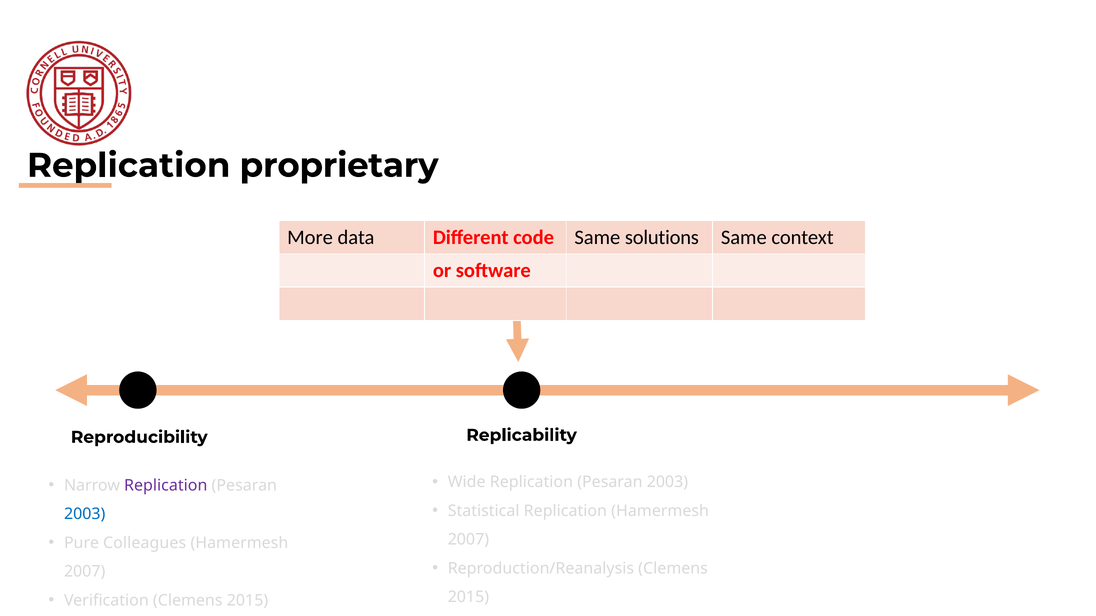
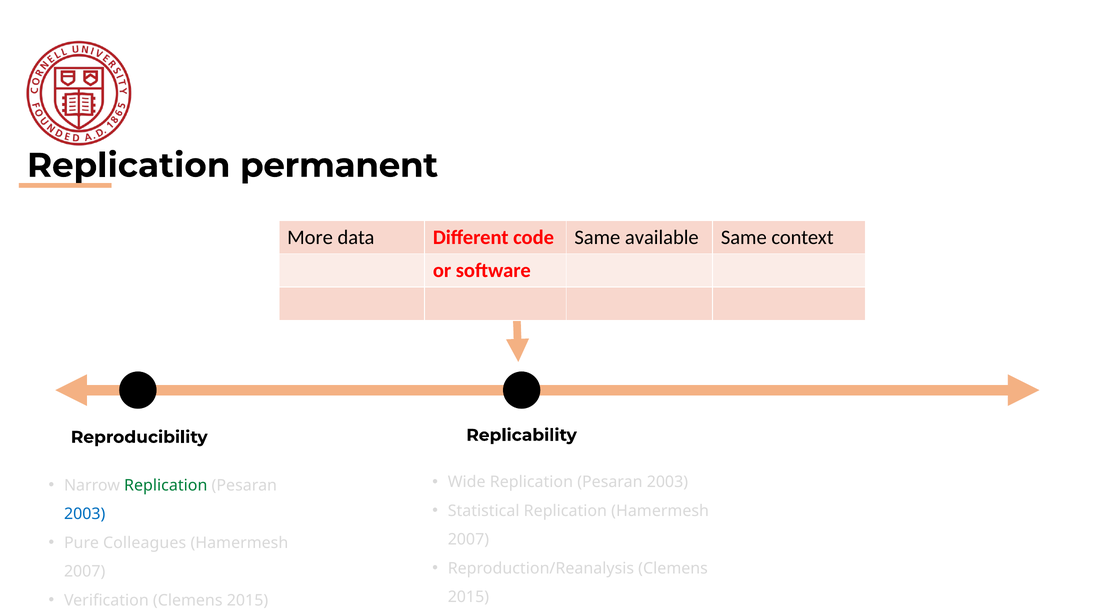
proprietary: proprietary -> permanent (339, 166)
solutions: solutions -> available (662, 238)
Replication colour: purple -> green (166, 486)
